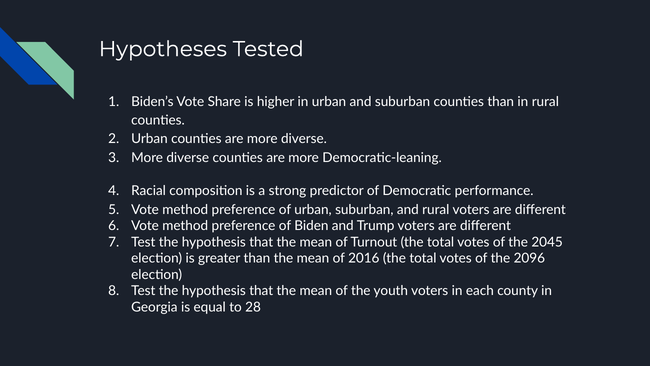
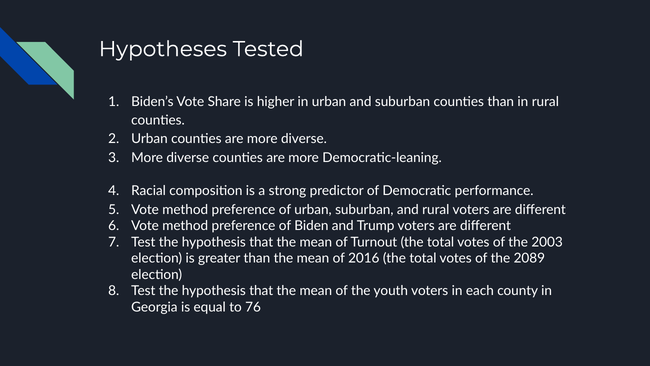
2045: 2045 -> 2003 (547, 242)
2096: 2096 -> 2089 (529, 258)
28: 28 -> 76 (253, 307)
